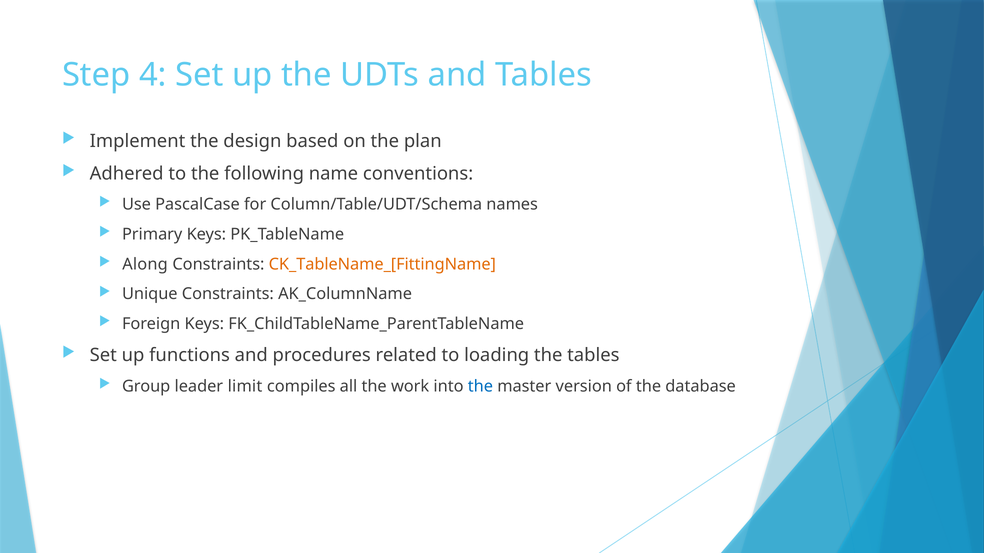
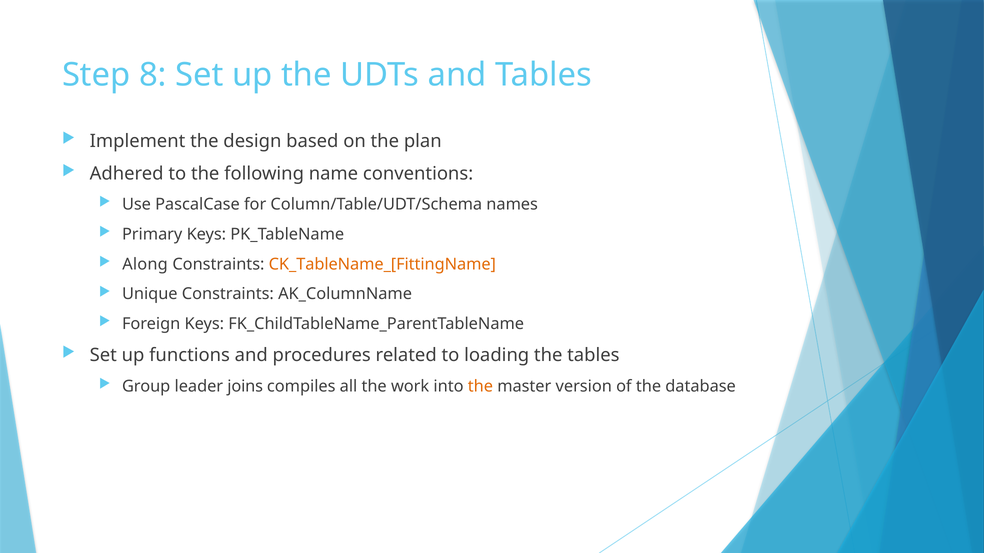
4: 4 -> 8 (153, 75)
limit: limit -> joins (245, 386)
the colour: blue -> orange (480, 386)
